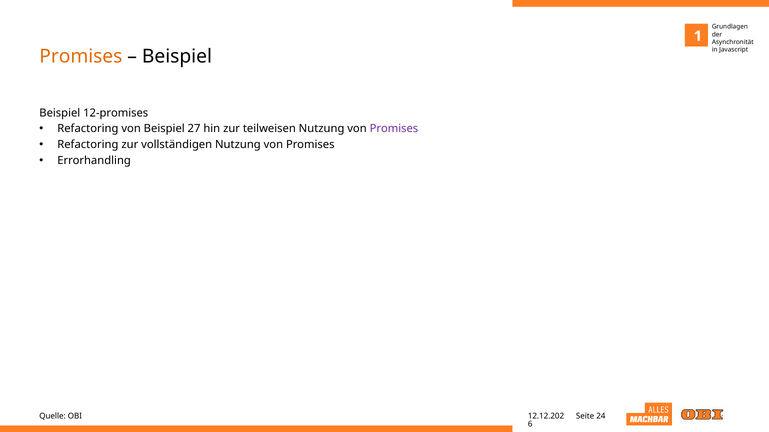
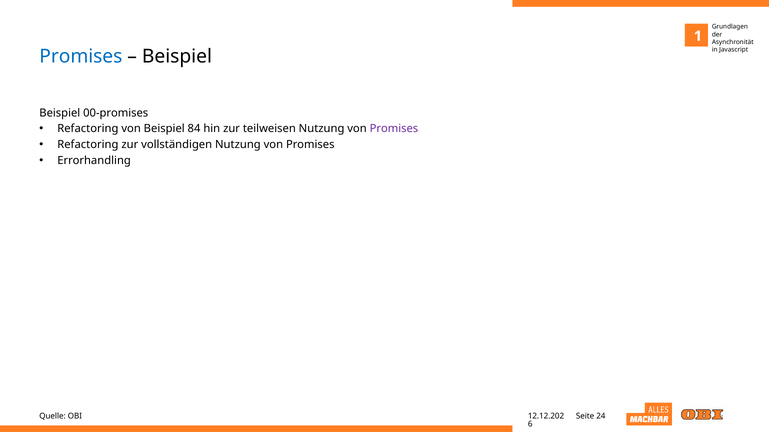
Promises colour: orange -> blue (81, 56)
12-promises: 12-promises -> 00-promises (116, 113)
27: 27 -> 84 (194, 129)
